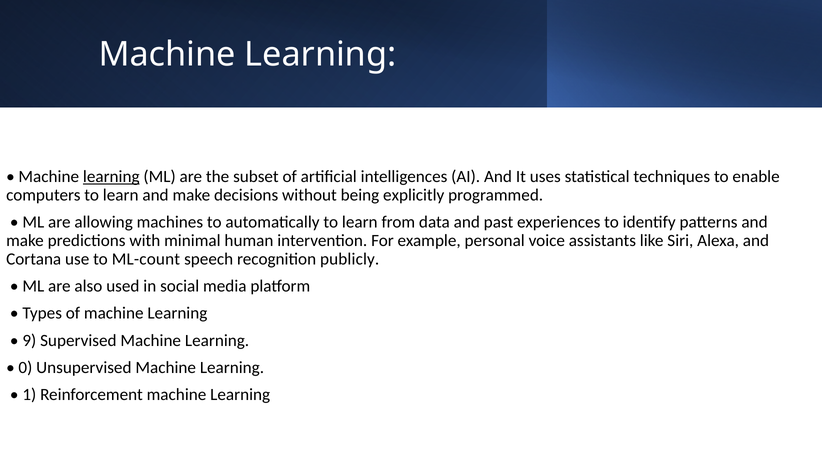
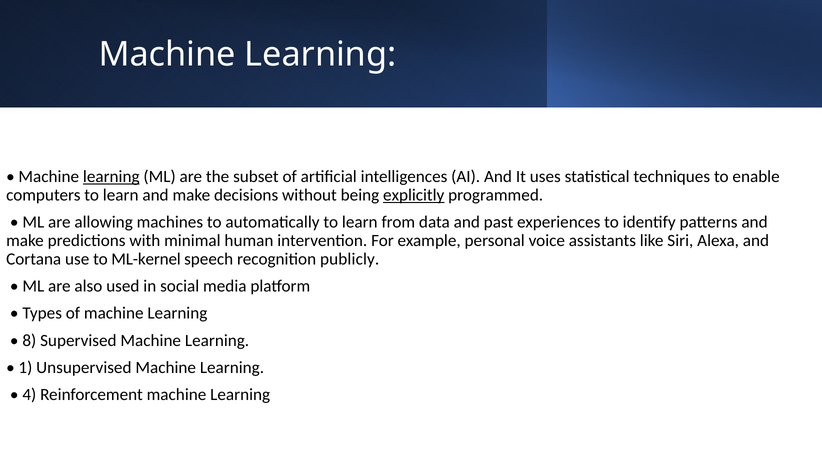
explicitly underline: none -> present (414, 195)
ML-count: ML-count -> ML-kernel (146, 259)
9: 9 -> 8 (29, 341)
0: 0 -> 1 (25, 368)
1: 1 -> 4 (29, 395)
